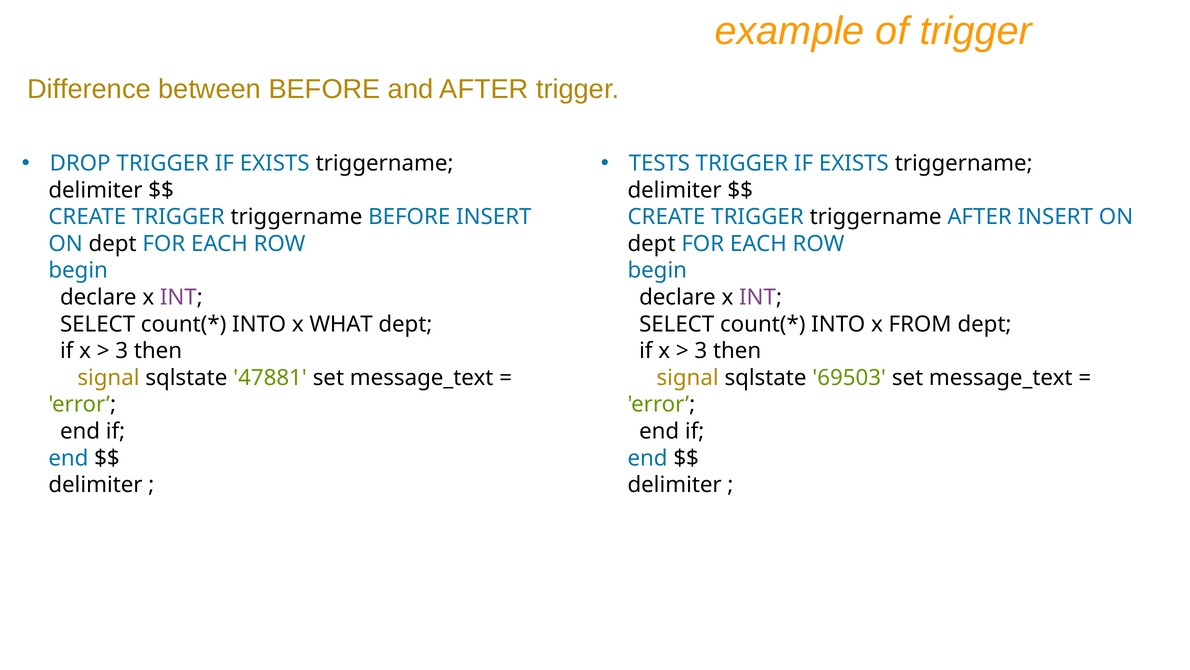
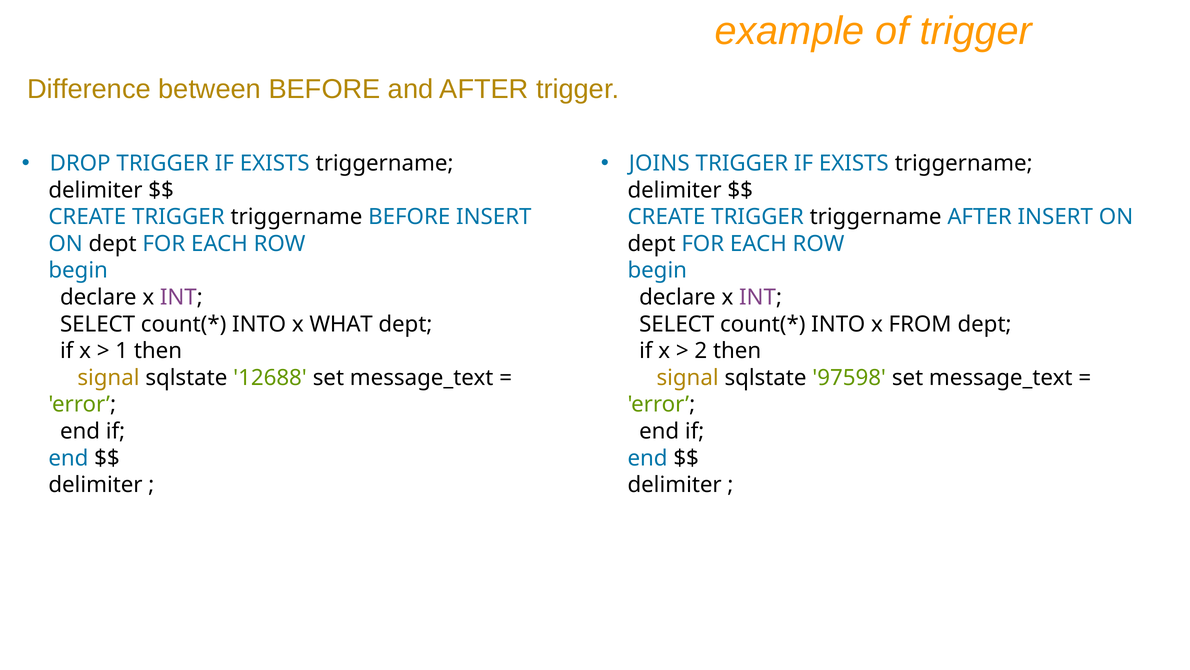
TESTS: TESTS -> JOINS (659, 163)
3: 3 -> 1 (122, 351)
3: 3 -> 2 (701, 351)
47881: 47881 -> 12688 (270, 377)
69503: 69503 -> 97598 (849, 377)
